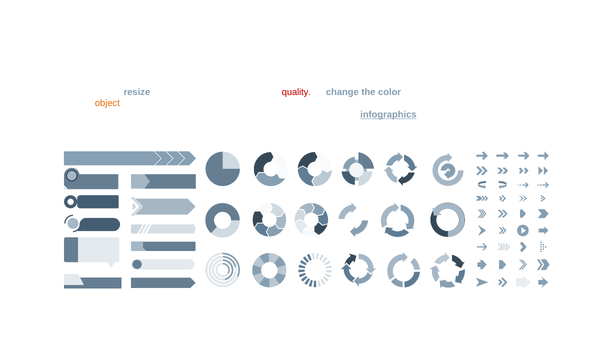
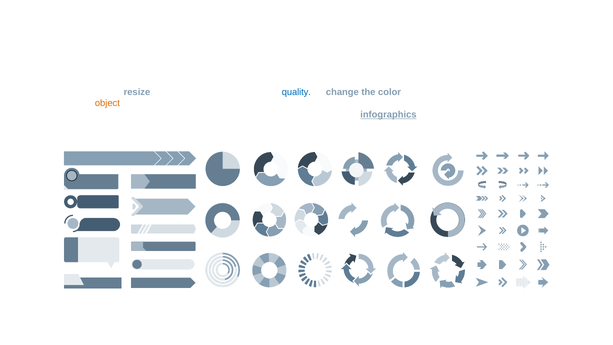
quality colour: red -> blue (296, 92)
